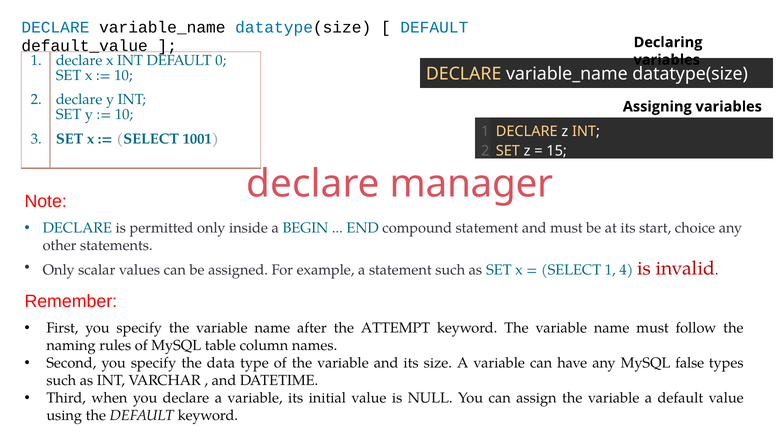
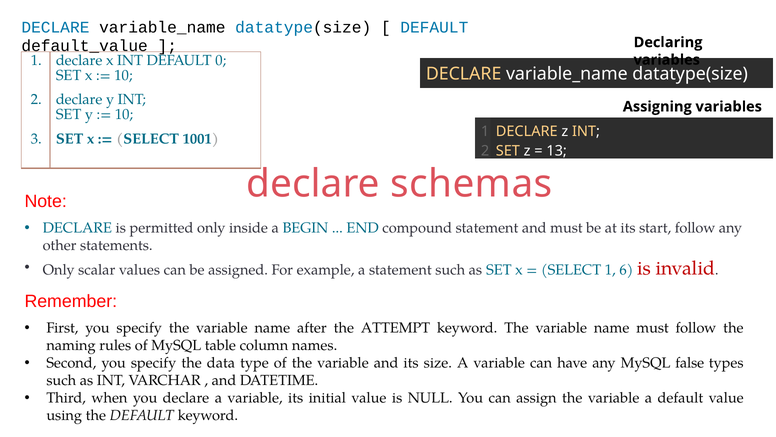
15: 15 -> 13 (557, 151)
manager: manager -> schemas (471, 184)
start choice: choice -> follow (695, 228)
4: 4 -> 6 (626, 270)
